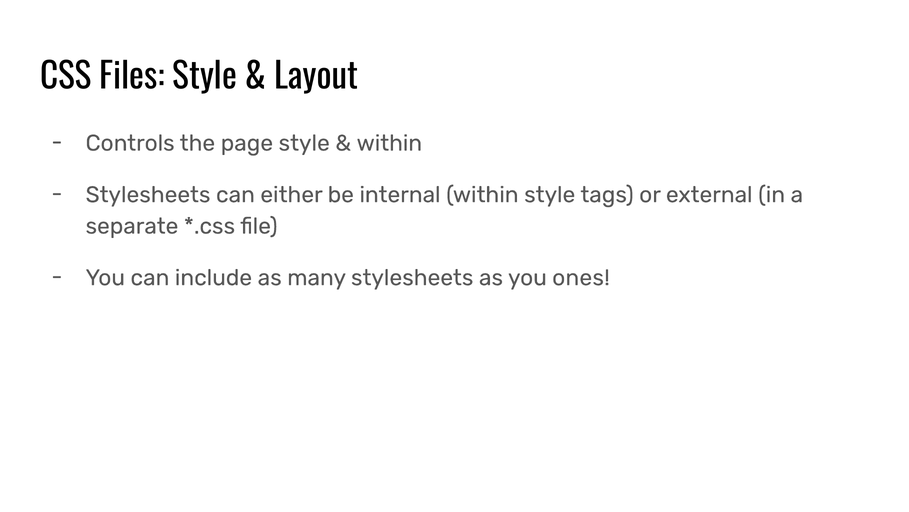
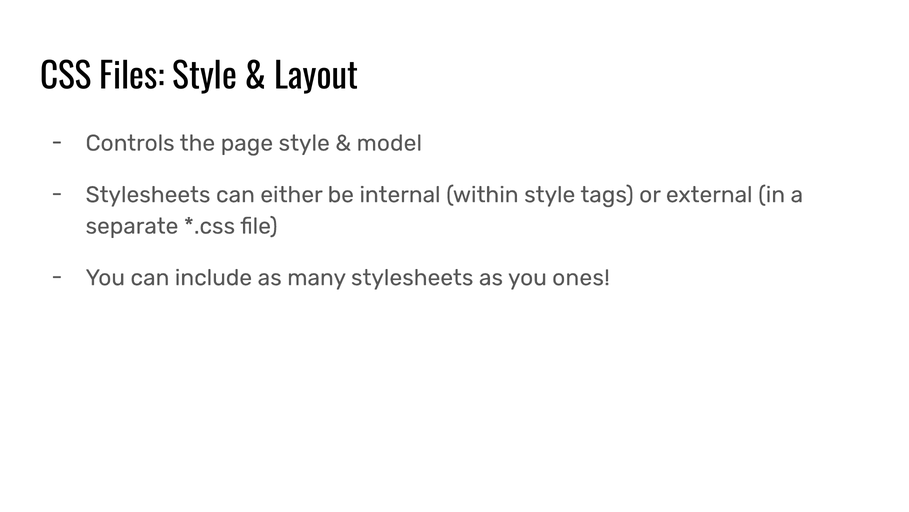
within: within -> model (389, 143)
